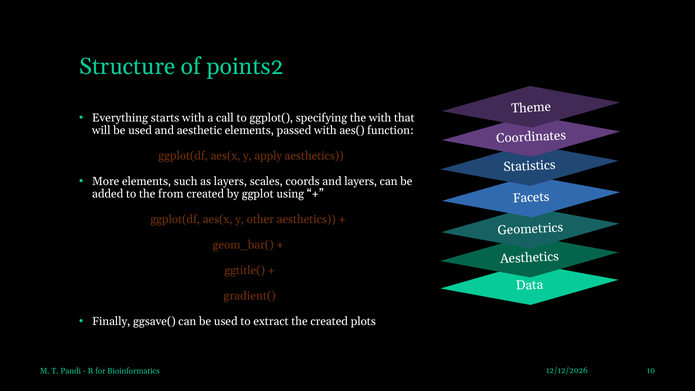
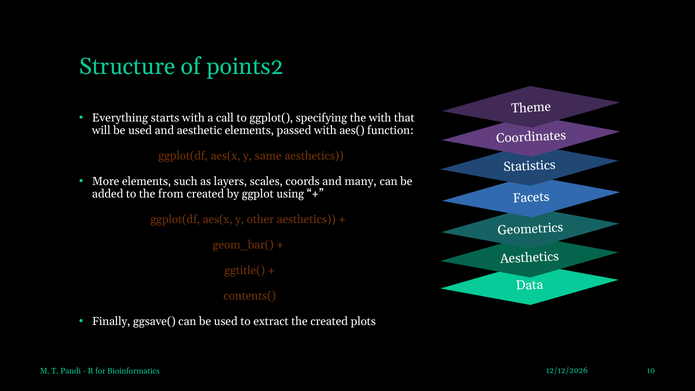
apply: apply -> same (268, 156)
and layers: layers -> many (361, 181)
gradient(: gradient( -> contents( (250, 296)
